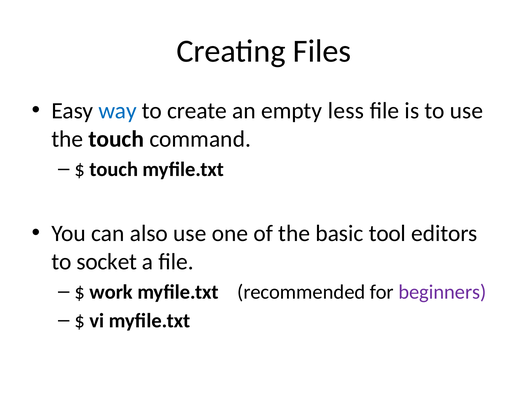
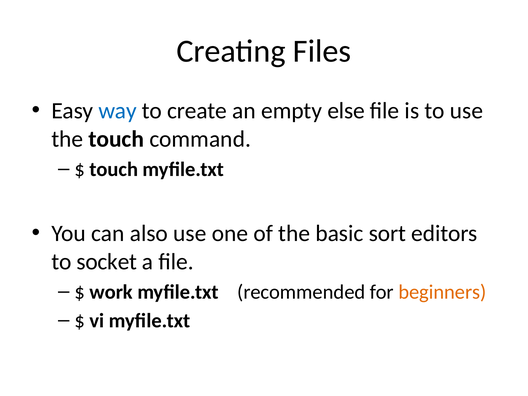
less: less -> else (346, 111)
tool: tool -> sort (387, 233)
beginners colour: purple -> orange (442, 292)
